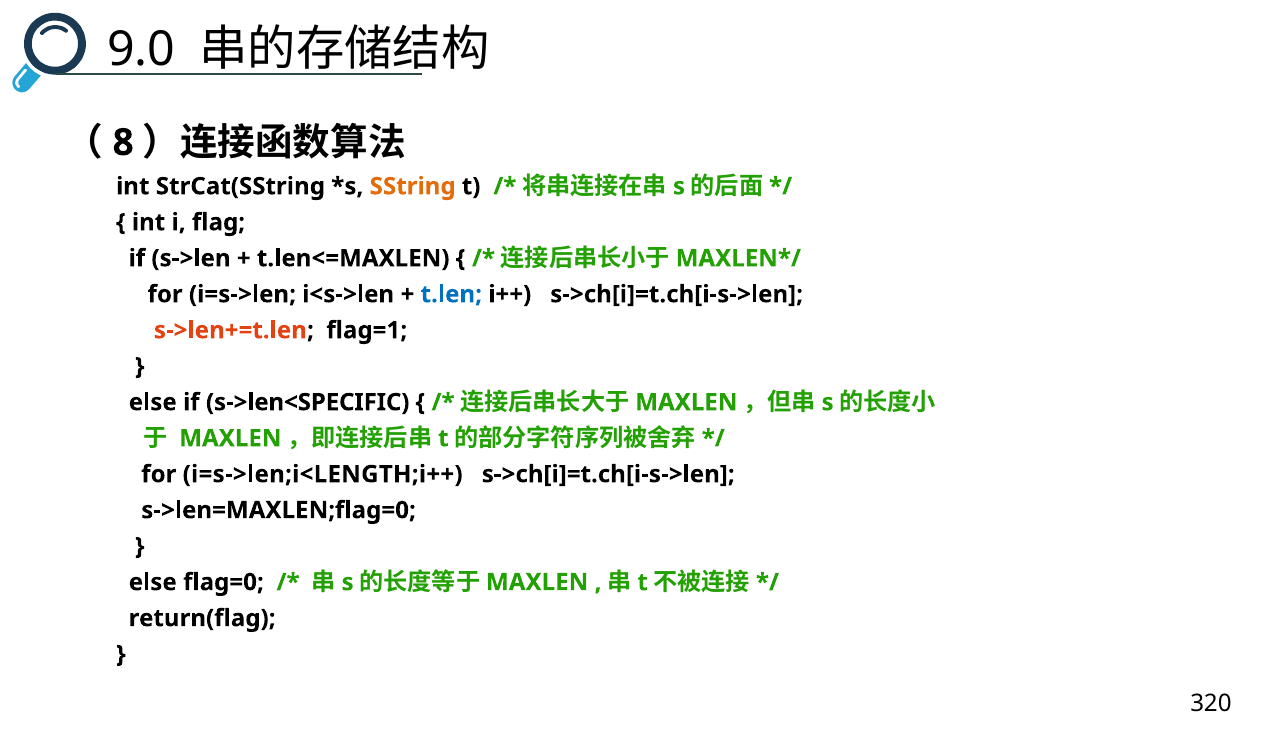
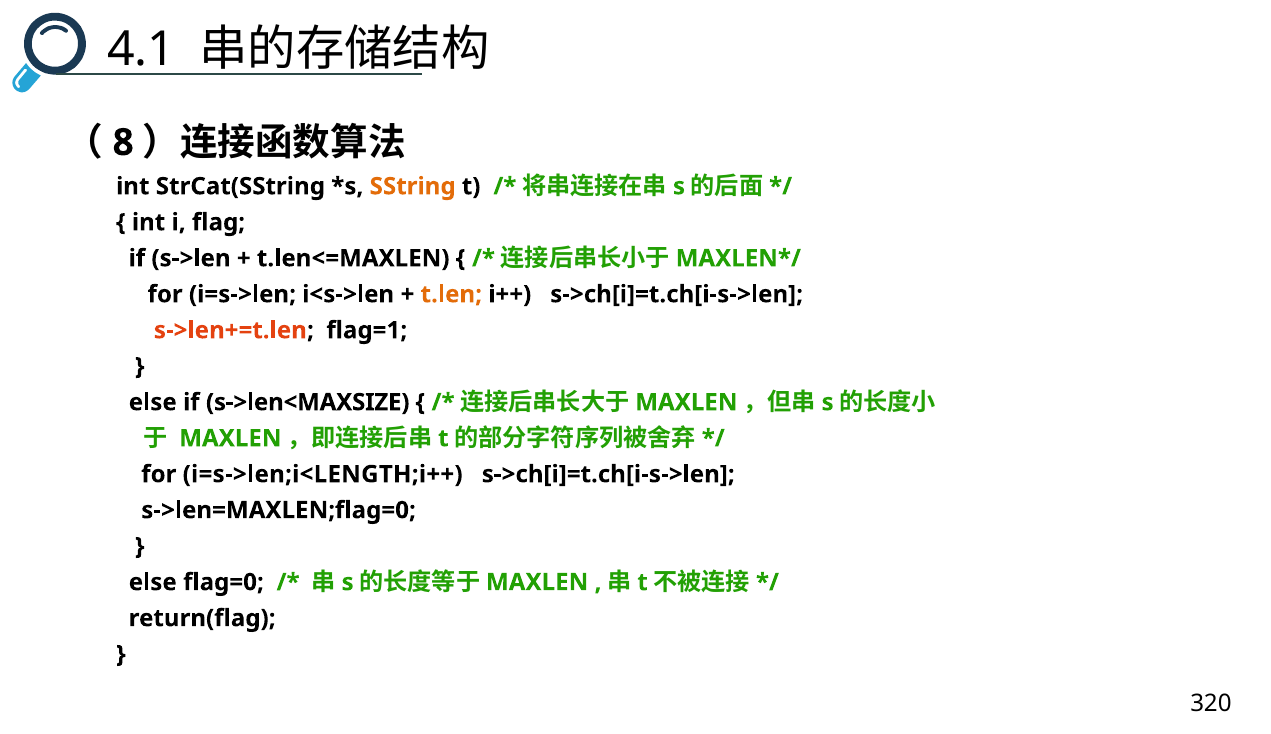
9.0: 9.0 -> 4.1 (141, 50)
t.len colour: blue -> orange (451, 294)
s->len<SPECIFIC: s->len<SPECIFIC -> s->len<MAXSIZE (308, 402)
